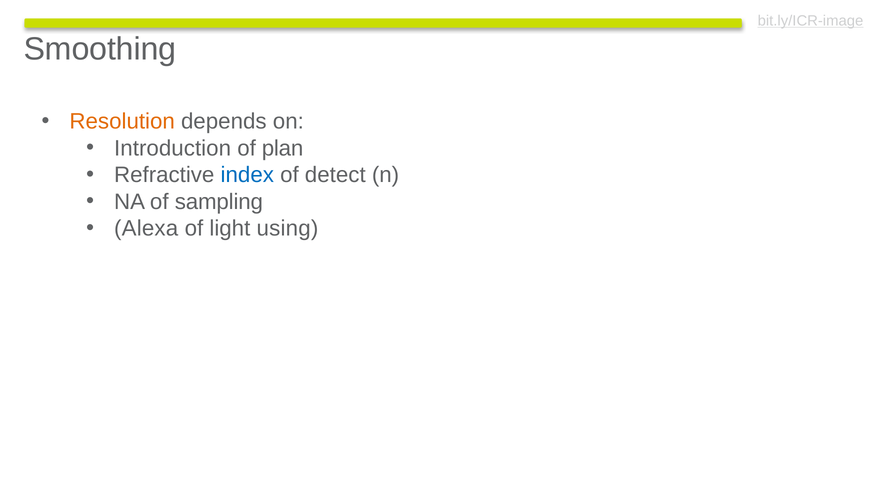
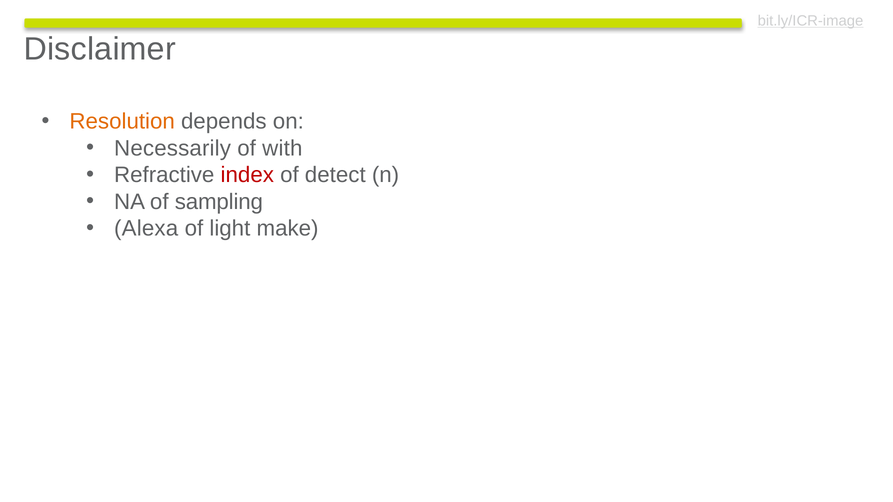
Smoothing: Smoothing -> Disclaimer (100, 49)
Introduction: Introduction -> Necessarily (173, 148)
plan: plan -> with (282, 148)
index colour: blue -> red (247, 175)
using: using -> make (288, 229)
